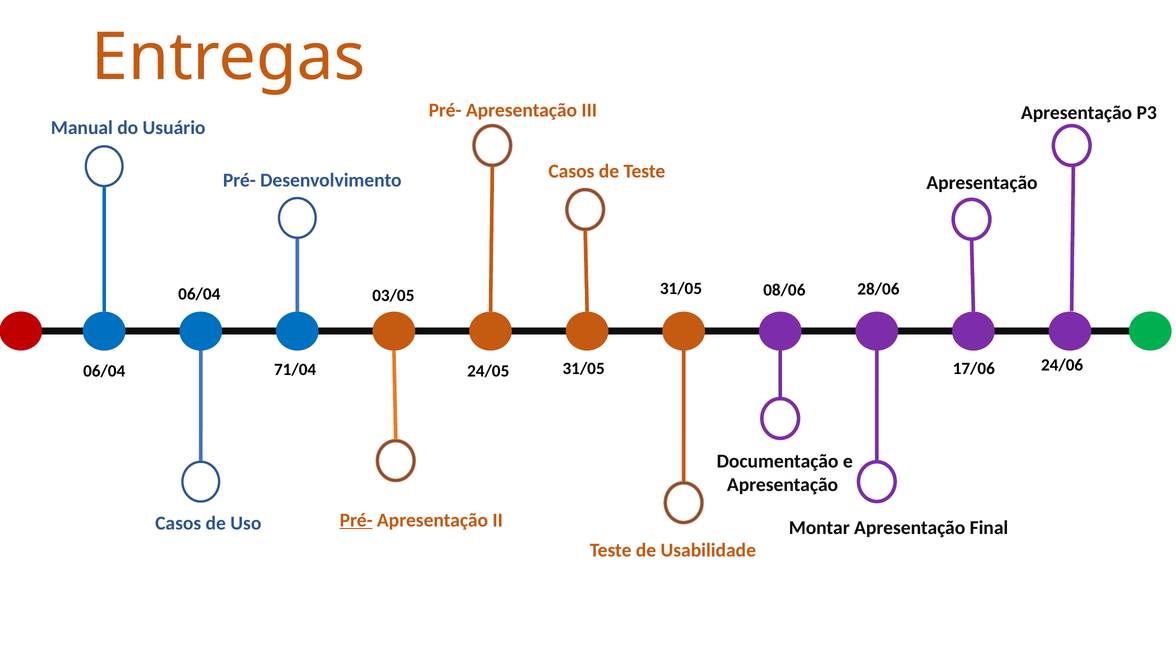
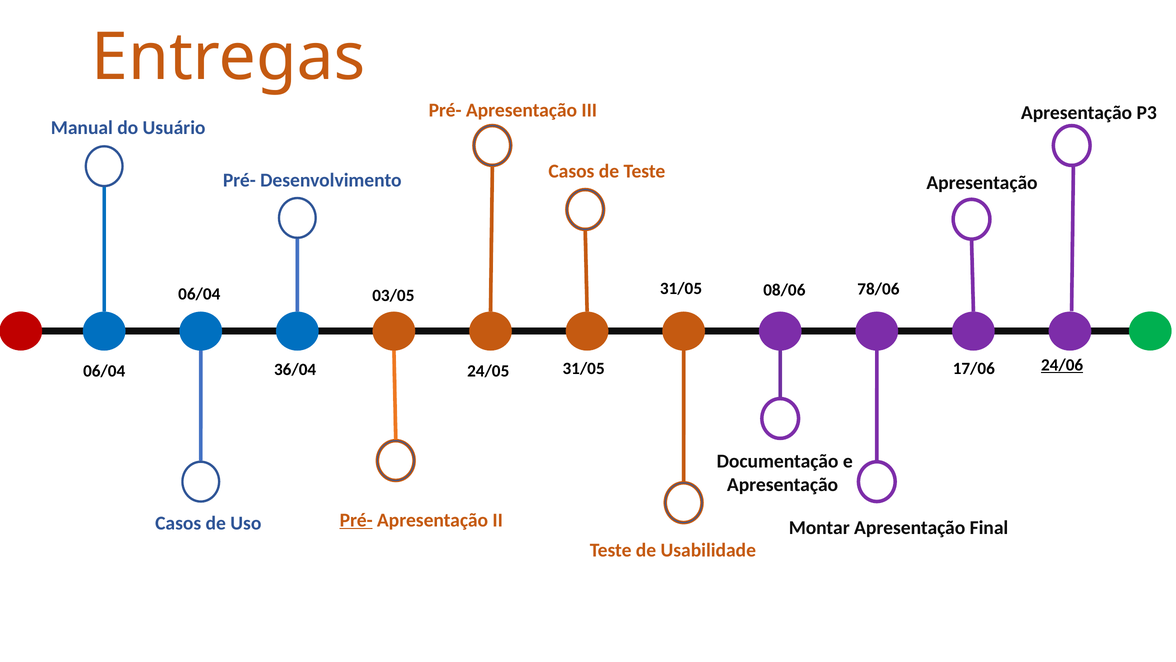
28/06: 28/06 -> 78/06 (878, 289)
24/06 underline: none -> present (1062, 365)
71/04: 71/04 -> 36/04 (295, 370)
